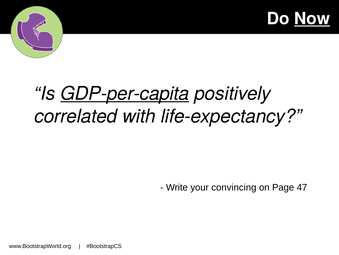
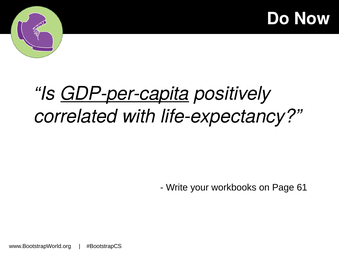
Now underline: present -> none (312, 19)
convincing: convincing -> workbooks (234, 187)
47: 47 -> 61 (302, 187)
